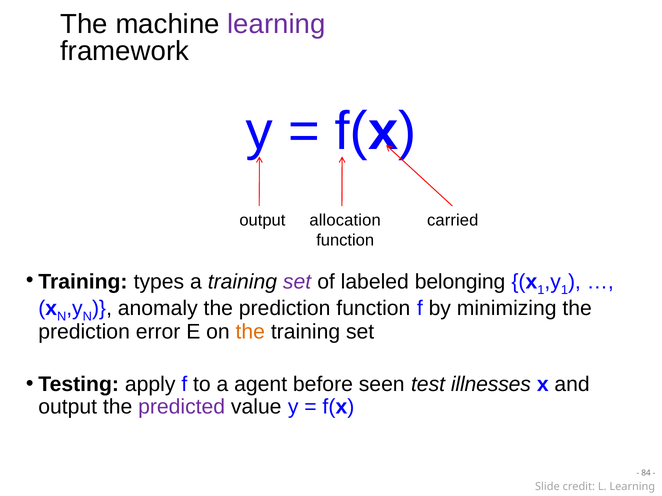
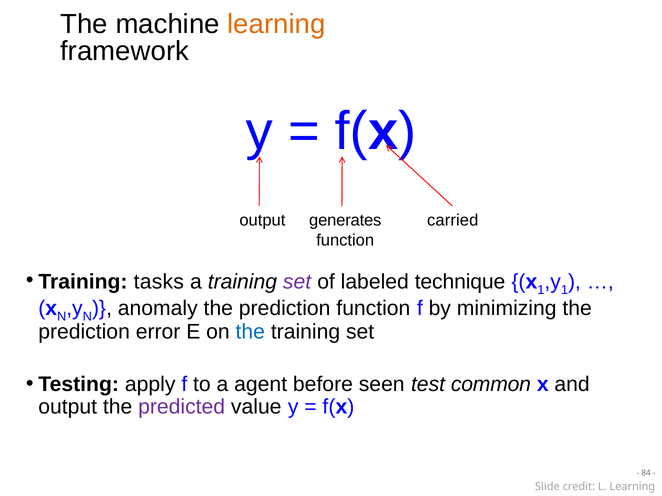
learning colour: purple -> orange (276, 24)
allocation: allocation -> generates (345, 220)
types: types -> tasks (159, 282)
belonging: belonging -> technique (460, 282)
the colour: orange -> blue (250, 332)
illnesses: illnesses -> common (491, 385)
